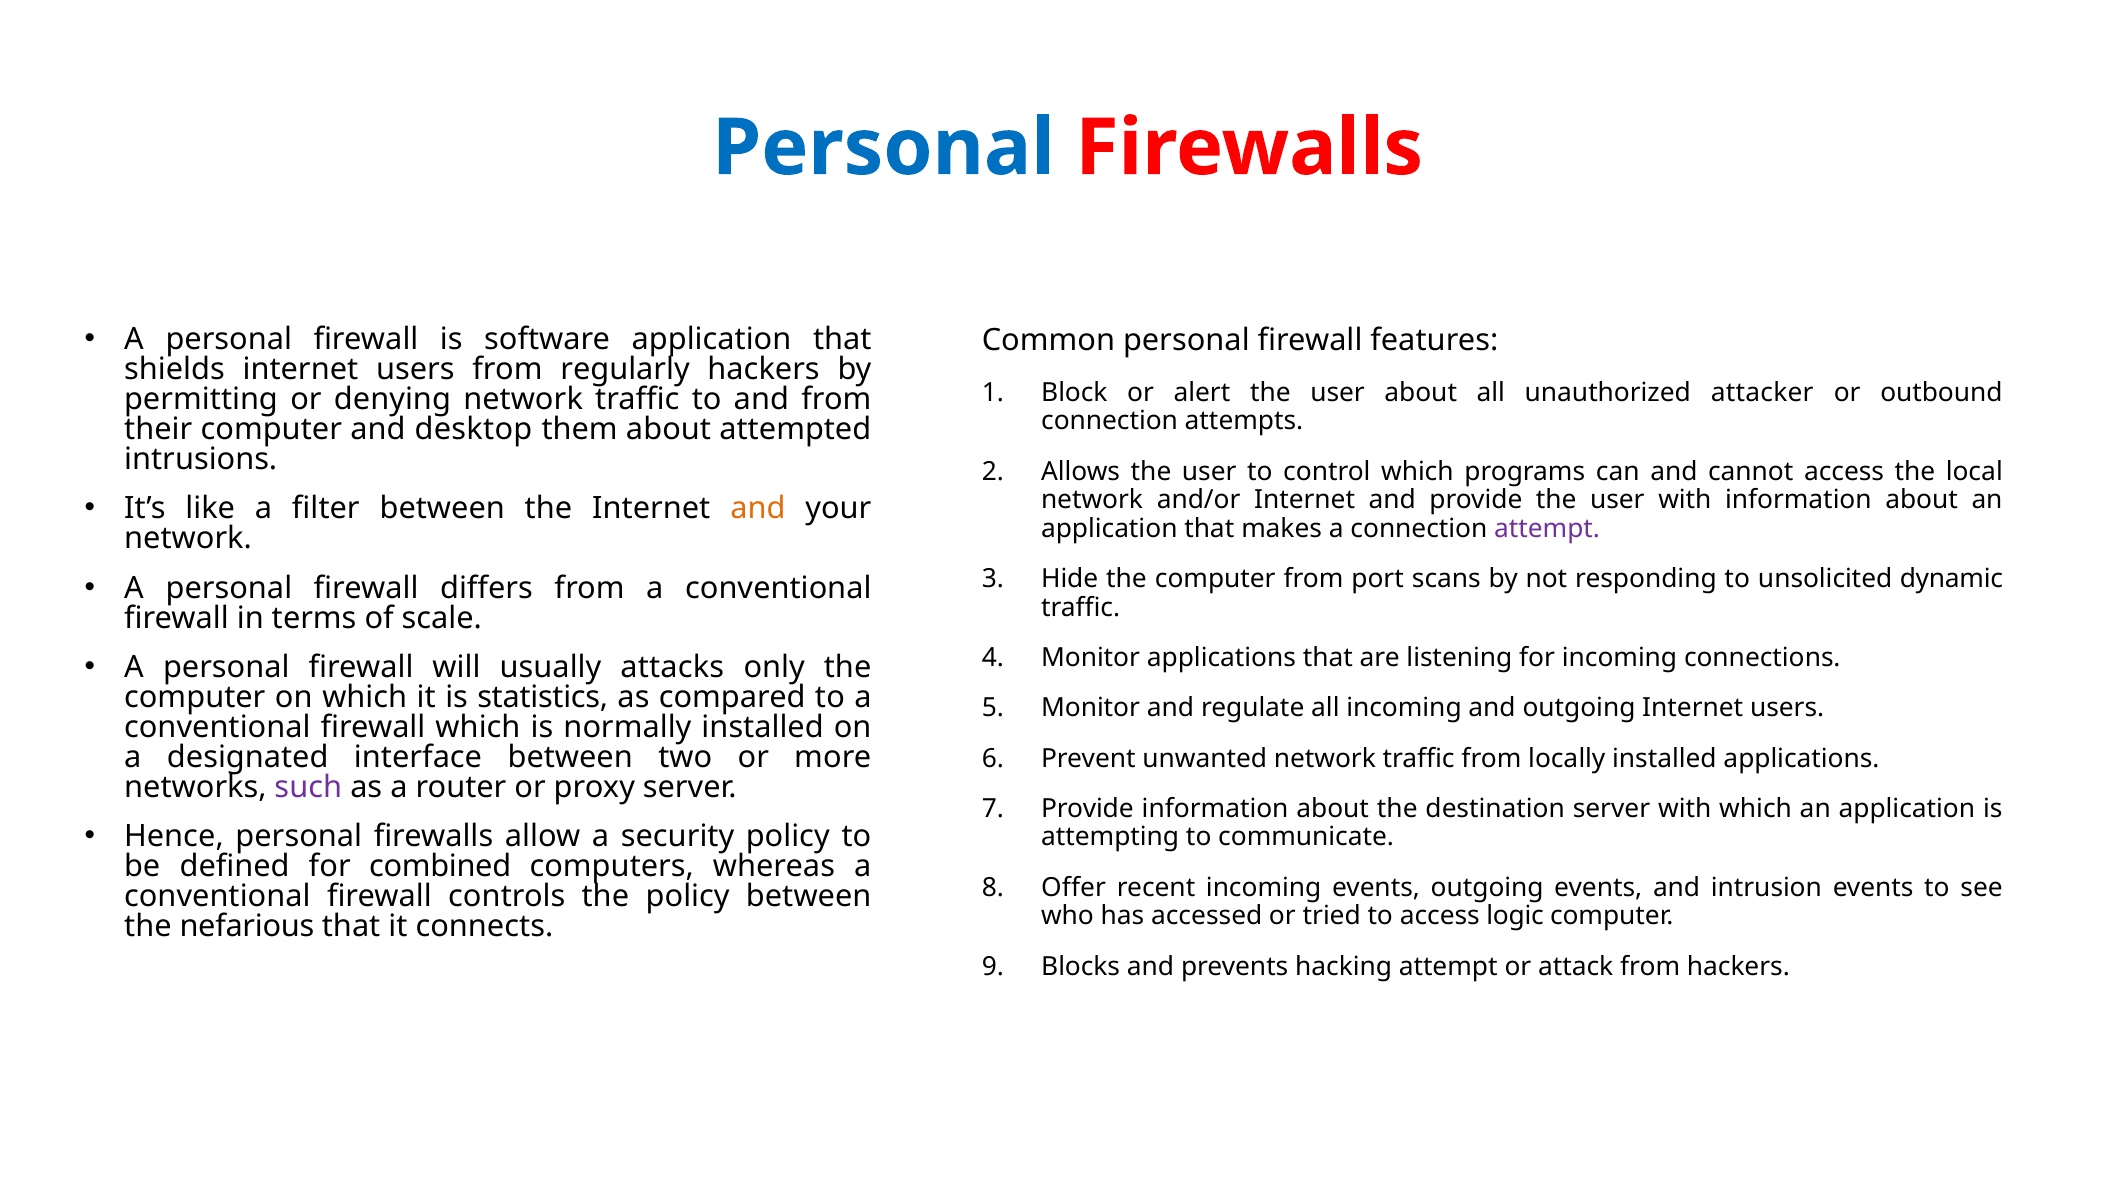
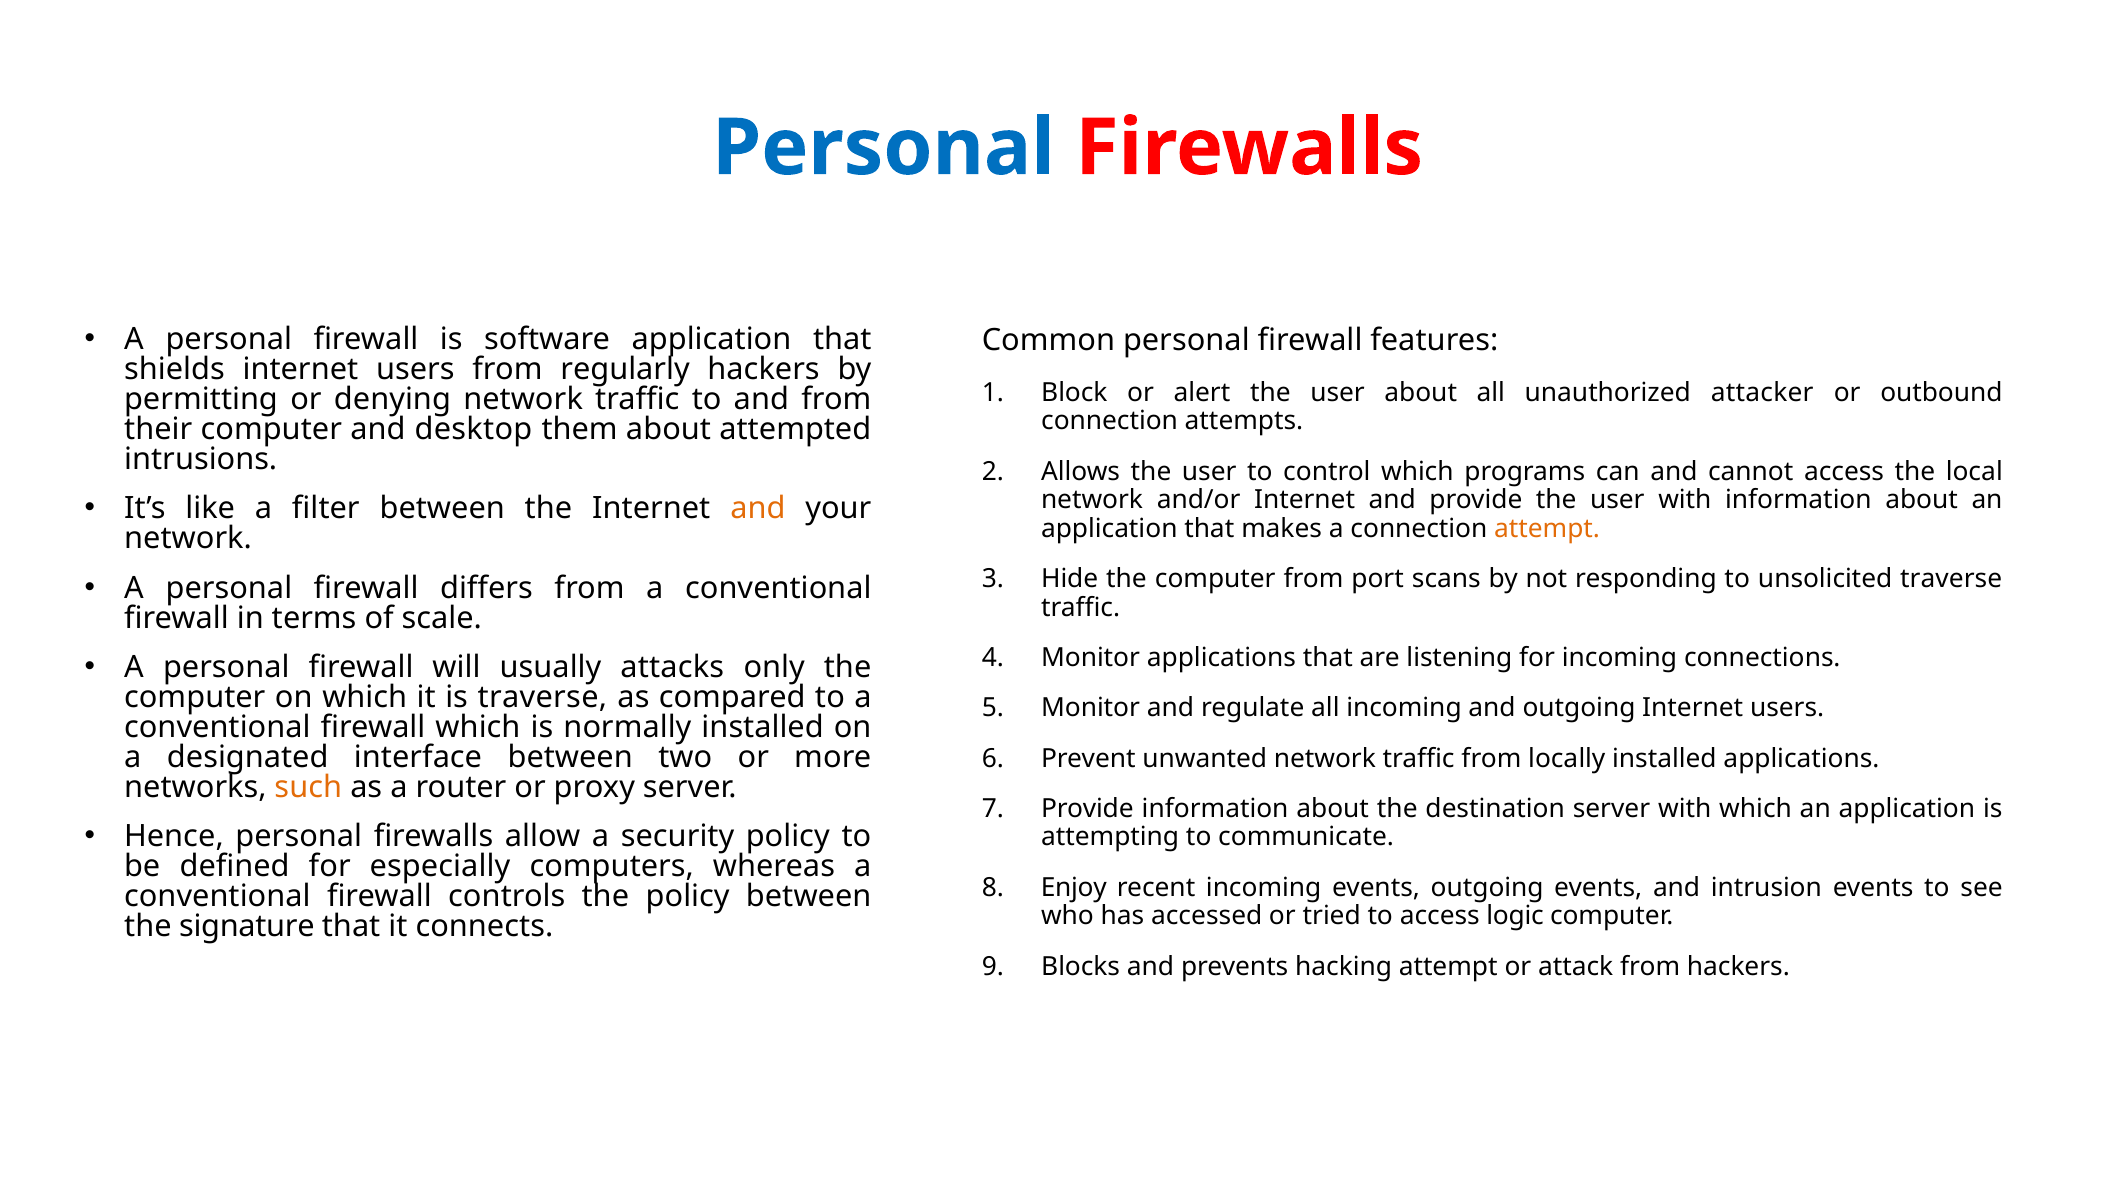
attempt colour: purple -> orange (1547, 529)
unsolicited dynamic: dynamic -> traverse (1951, 579)
is statistics: statistics -> traverse (542, 698)
such colour: purple -> orange (308, 787)
combined: combined -> especially (440, 867)
Offer: Offer -> Enjoy (1074, 888)
nefarious: nefarious -> signature (247, 926)
